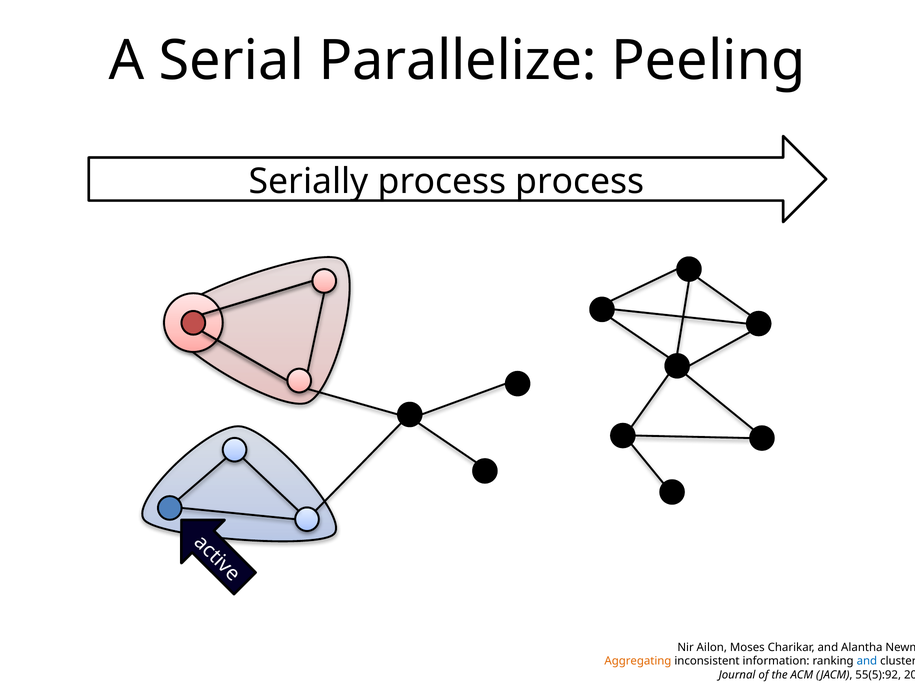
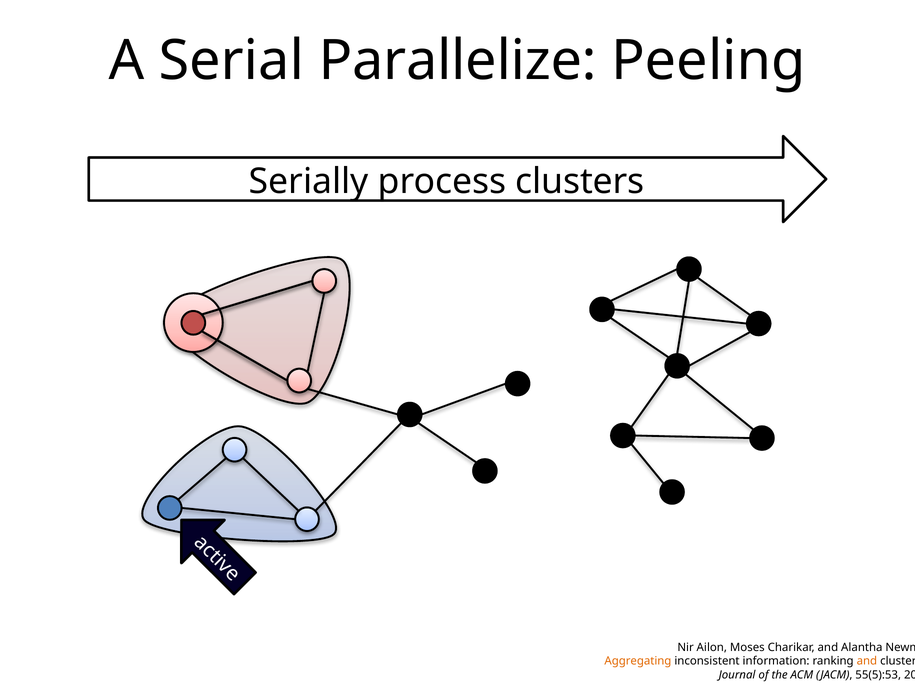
process process: process -> clusters (580, 182)
and colour: blue -> orange (867, 661)
55(5):92: 55(5):92 -> 55(5):53 (878, 675)
